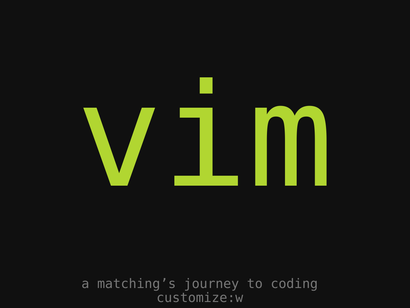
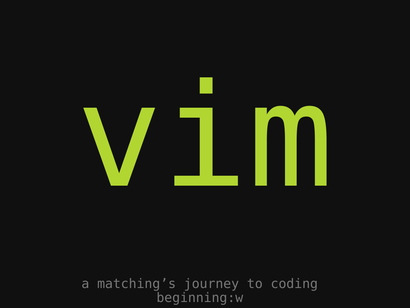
customize:w: customize:w -> beginning:w (200, 297)
